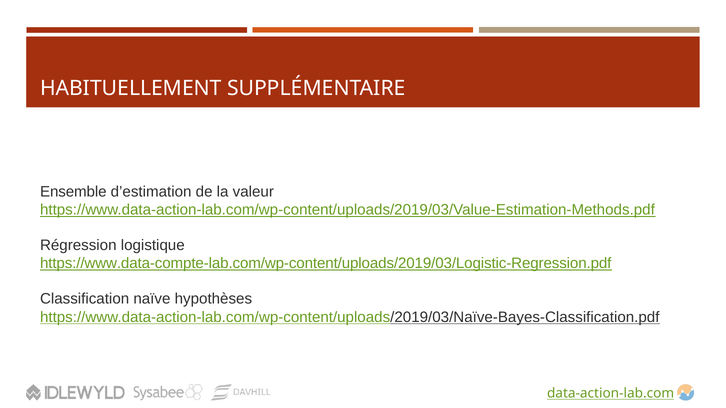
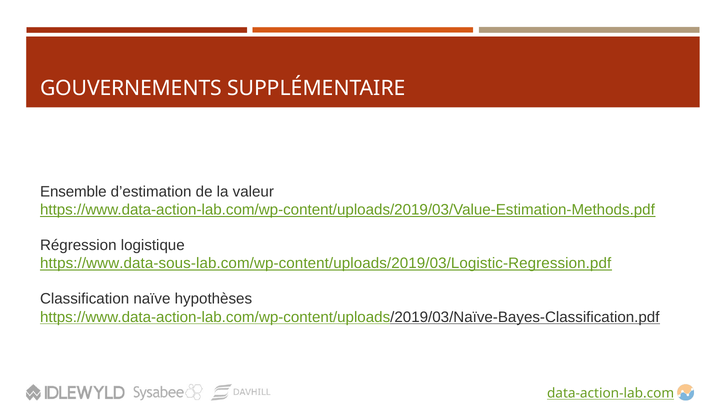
HABITUELLEMENT: HABITUELLEMENT -> GOUVERNEMENTS (131, 88)
https://www.data-compte-lab.com/wp-content/uploads/2019/03/Logistic-Regression.pdf: https://www.data-compte-lab.com/wp-content/uploads/2019/03/Logistic-Regression.pdf -> https://www.data-sous-lab.com/wp-content/uploads/2019/03/Logistic-Regression.pdf (326, 264)
